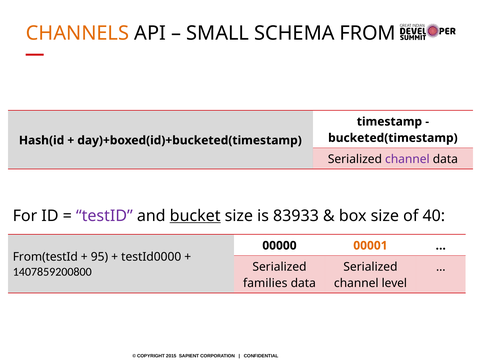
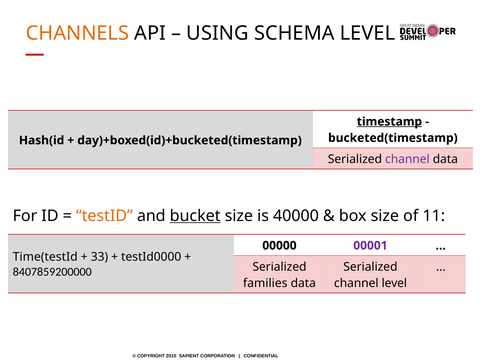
SMALL: SMALL -> USING (218, 33)
SCHEMA FROM: FROM -> LEVEL (368, 33)
timestamp underline: none -> present (389, 122)
testID colour: purple -> orange (104, 216)
83933: 83933 -> 40000 (296, 216)
40: 40 -> 11 (434, 216)
00001 colour: orange -> purple (370, 246)
From(testId: From(testId -> Time(testId (45, 257)
95: 95 -> 33 (99, 257)
1407859200800: 1407859200800 -> 8407859200000 (52, 272)
